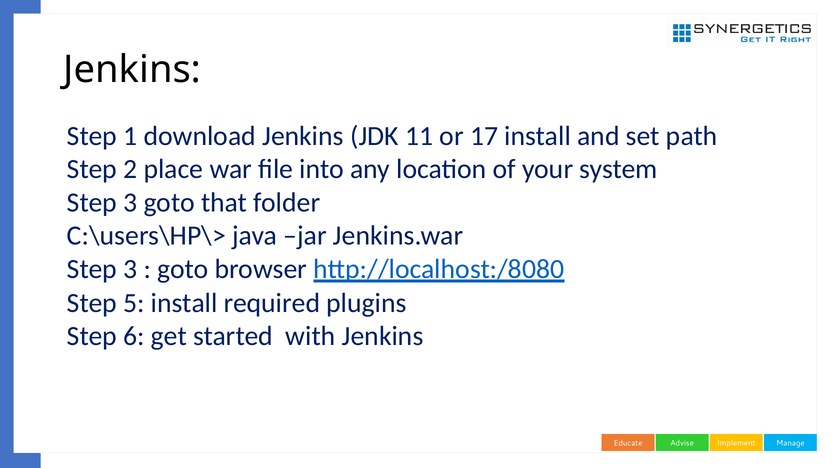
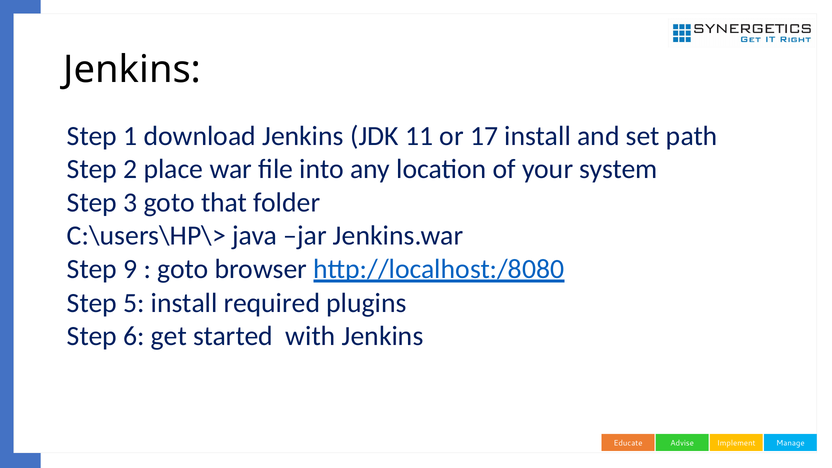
3: 3 -> 9 (130, 269)
